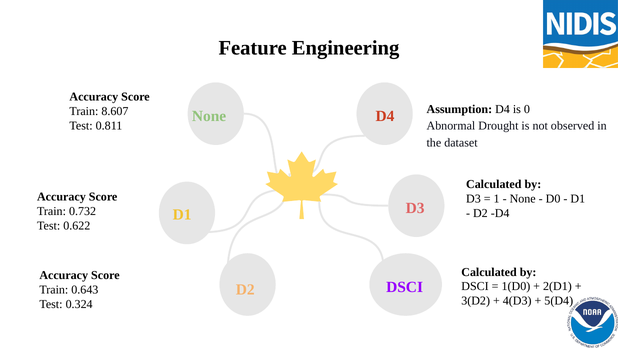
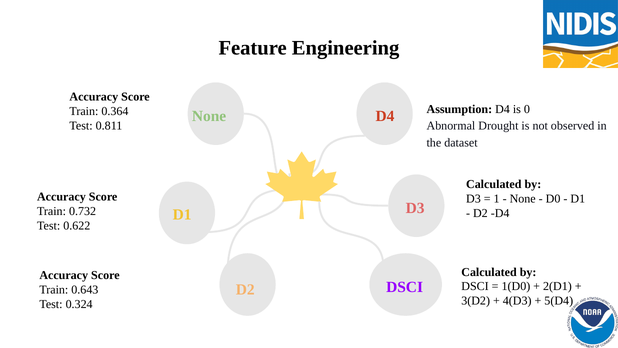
8.607: 8.607 -> 0.364 (115, 111)
